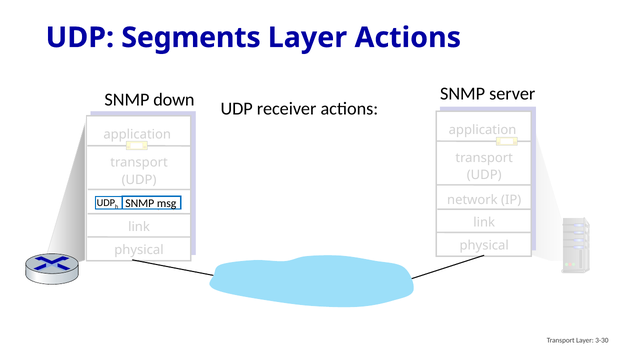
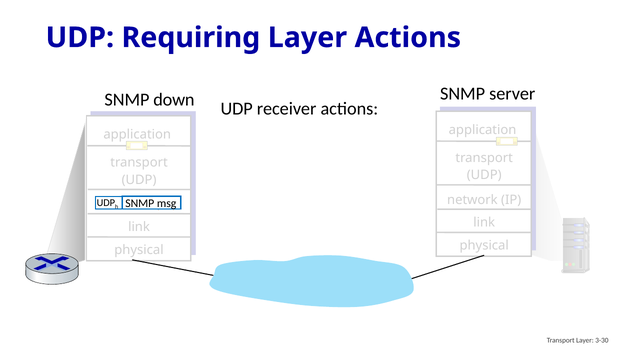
Segments: Segments -> Requiring (191, 38)
